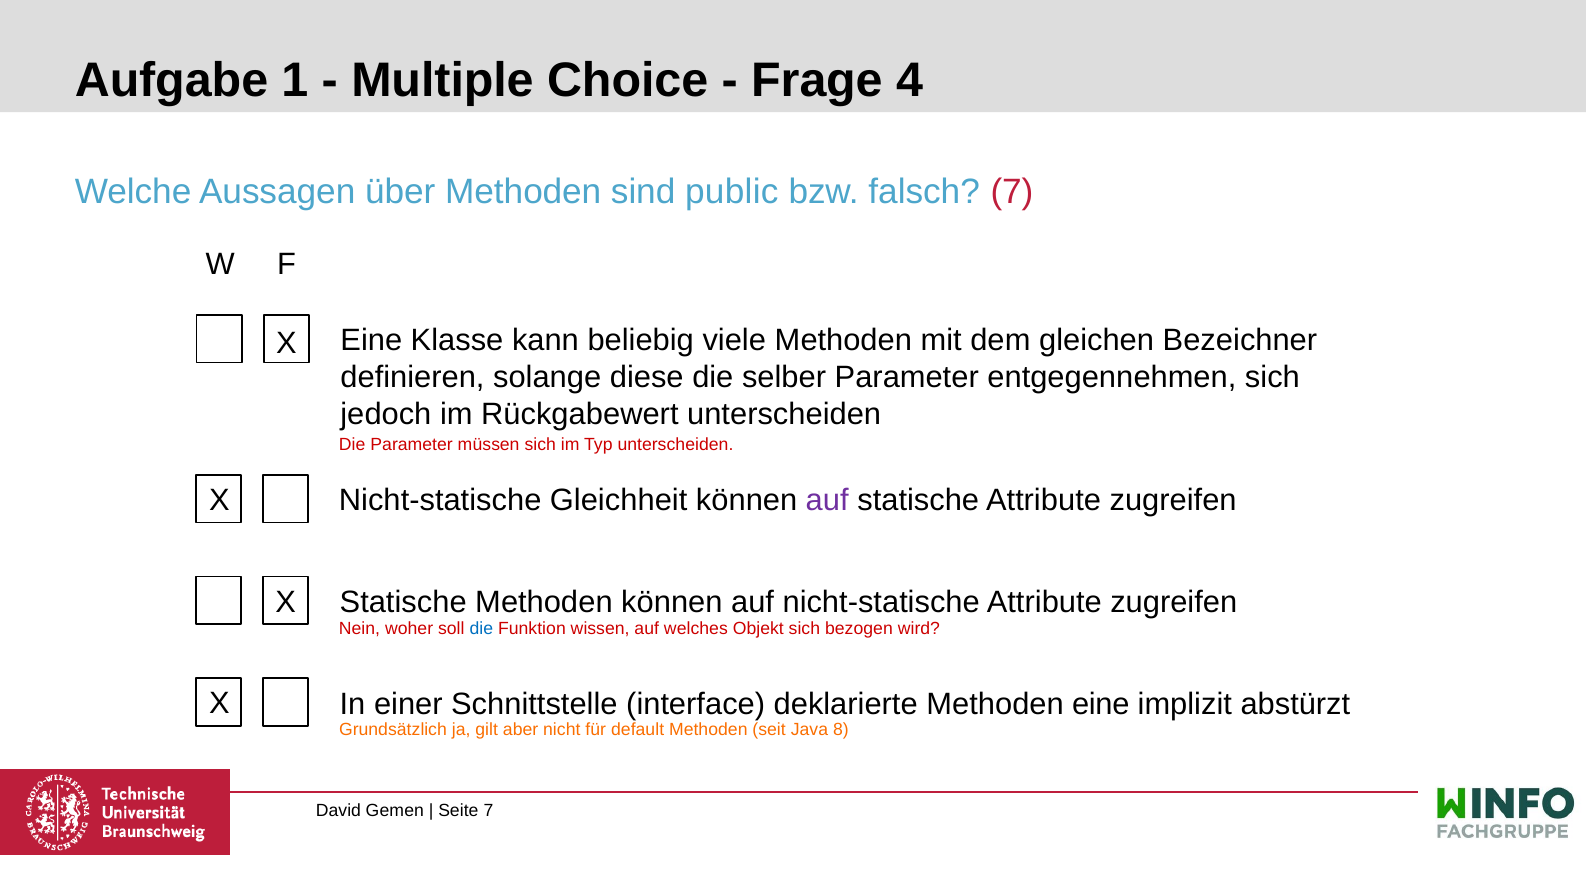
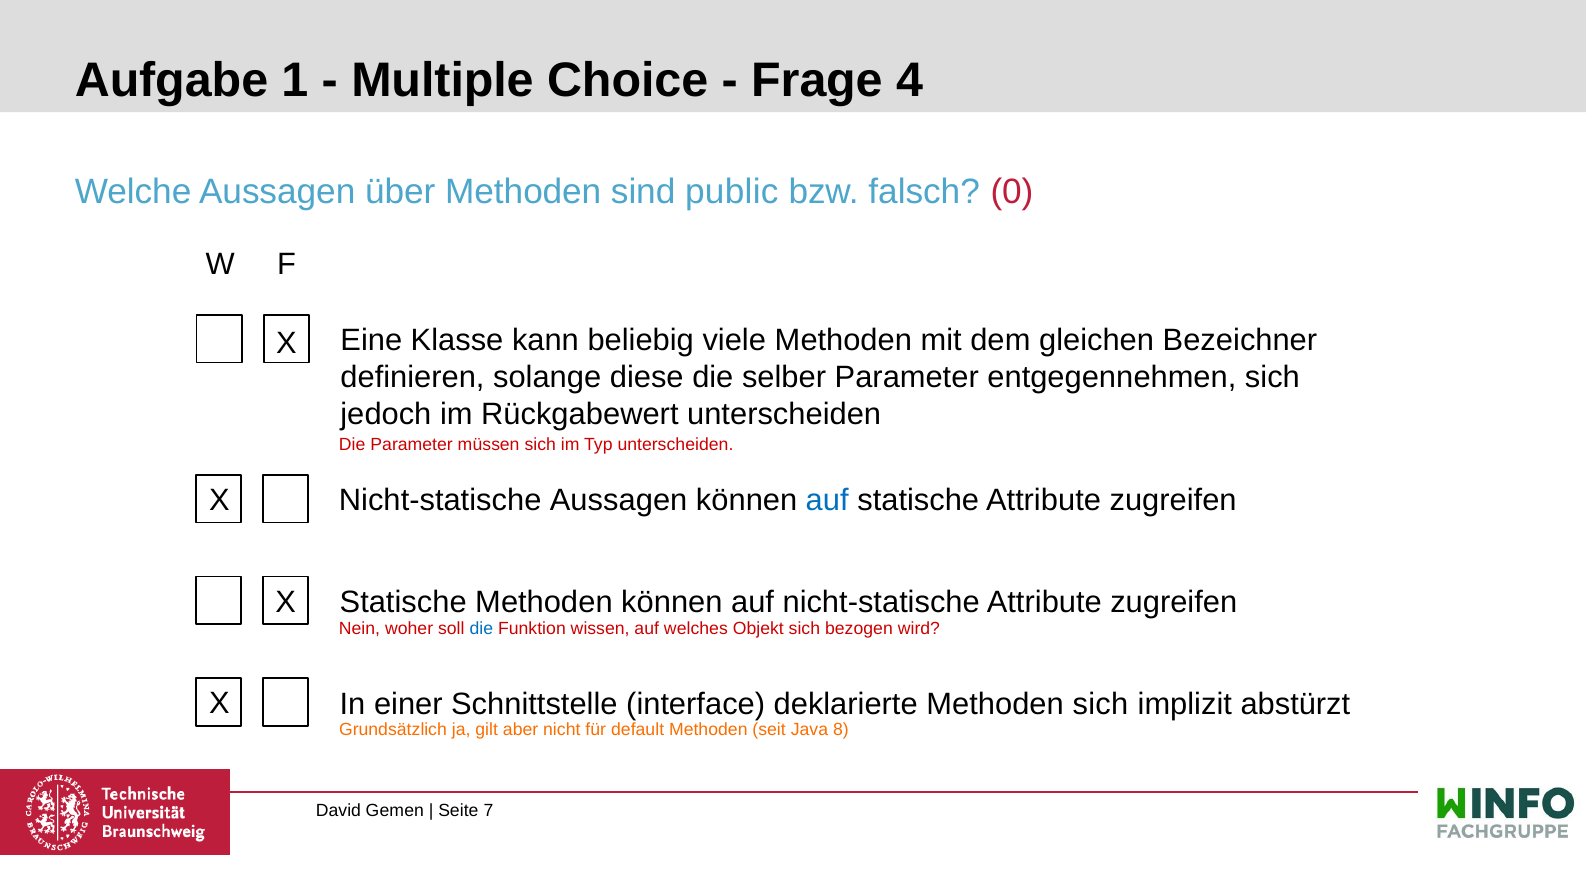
falsch 7: 7 -> 0 (1012, 192)
Nicht-statische Gleichheit: Gleichheit -> Aussagen (619, 501)
auf colour: purple -> blue (827, 501)
Methoden eine: eine -> sich (1100, 704)
